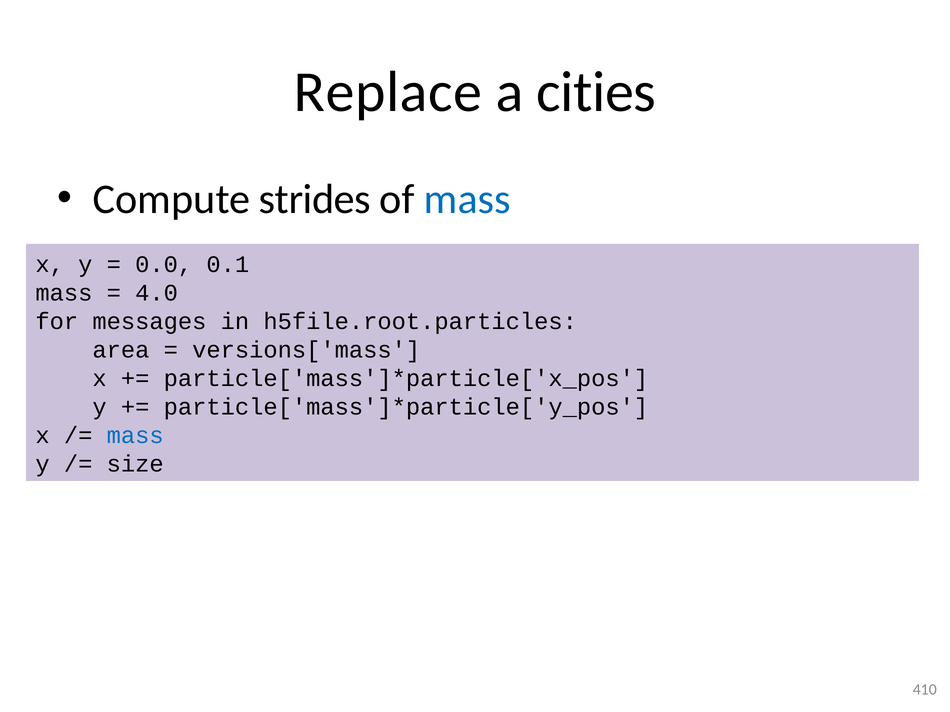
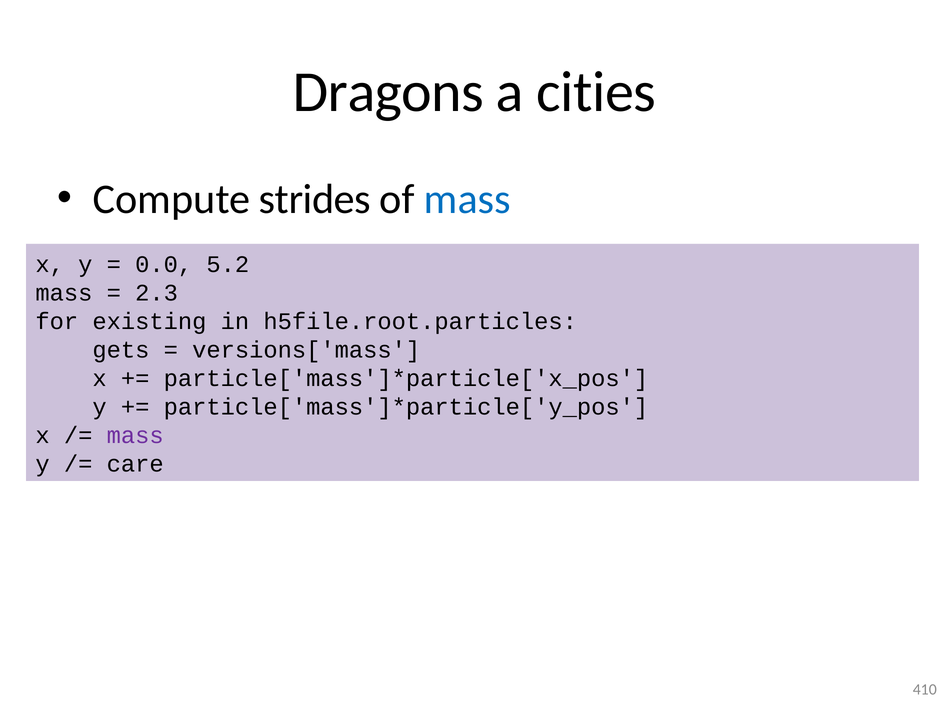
Replace: Replace -> Dragons (388, 92)
0.1: 0.1 -> 5.2 (228, 265)
4.0: 4.0 -> 2.3 (157, 293)
messages: messages -> existing (149, 322)
area: area -> gets (121, 350)
mass colour: blue -> purple (135, 436)
size: size -> care (135, 464)
